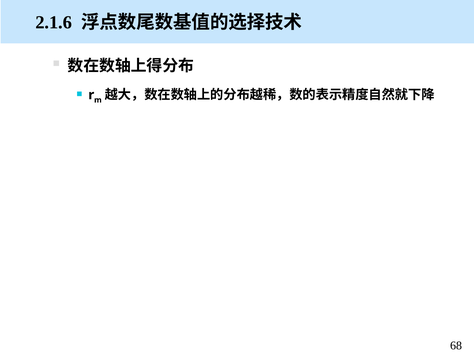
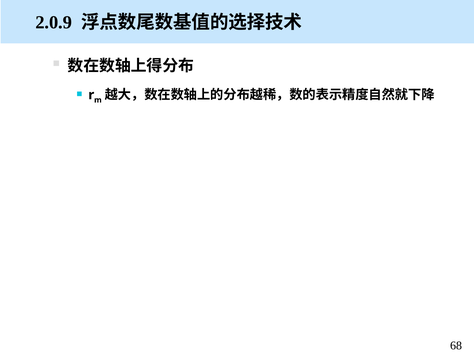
2.1.6: 2.1.6 -> 2.0.9 (54, 22)
